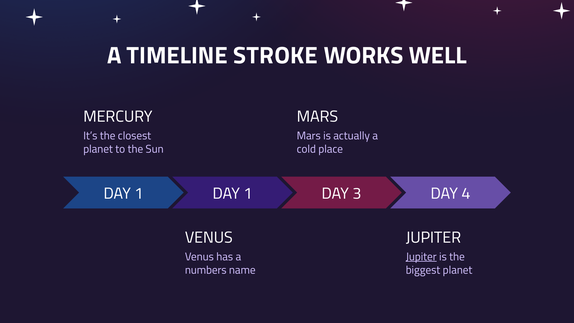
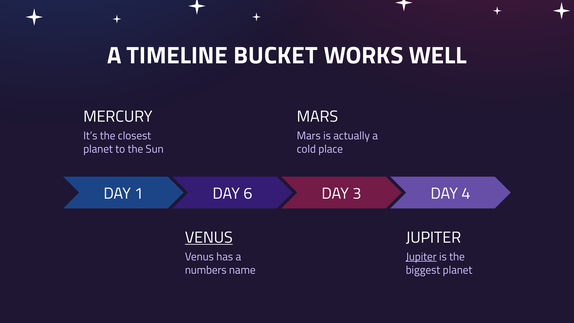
STROKE: STROKE -> BUCKET (276, 56)
1: 1 -> 6 (248, 194)
VENUS underline: none -> present (209, 237)
